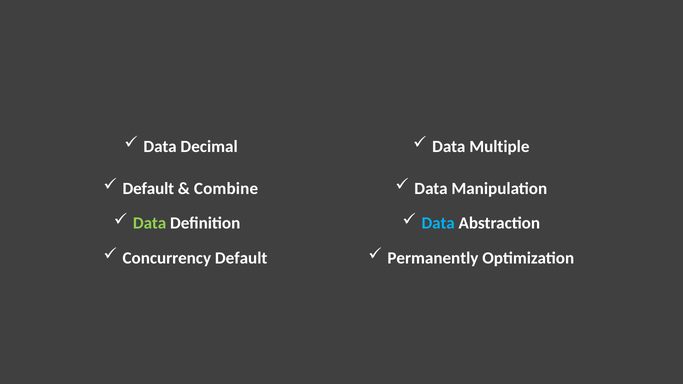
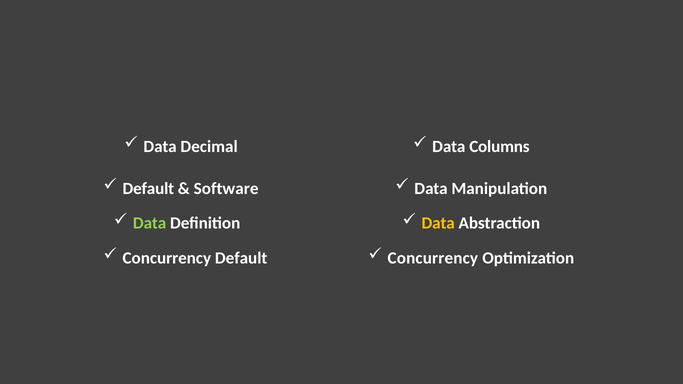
Multiple: Multiple -> Columns (499, 147)
Combine: Combine -> Software (226, 189)
Data colour: light blue -> yellow (438, 223)
Permanently: Permanently -> Concurrency (433, 258)
